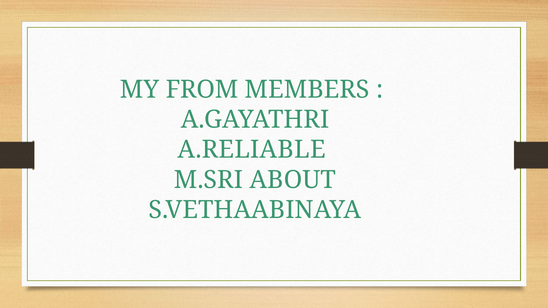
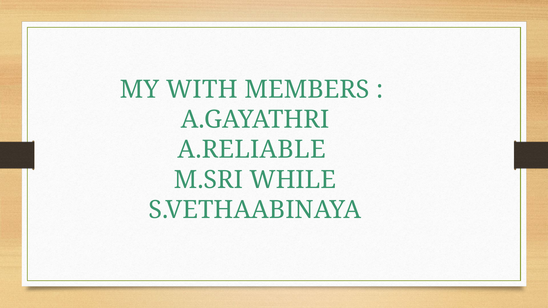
FROM: FROM -> WITH (202, 90)
ABOUT: ABOUT -> WHILE (293, 180)
